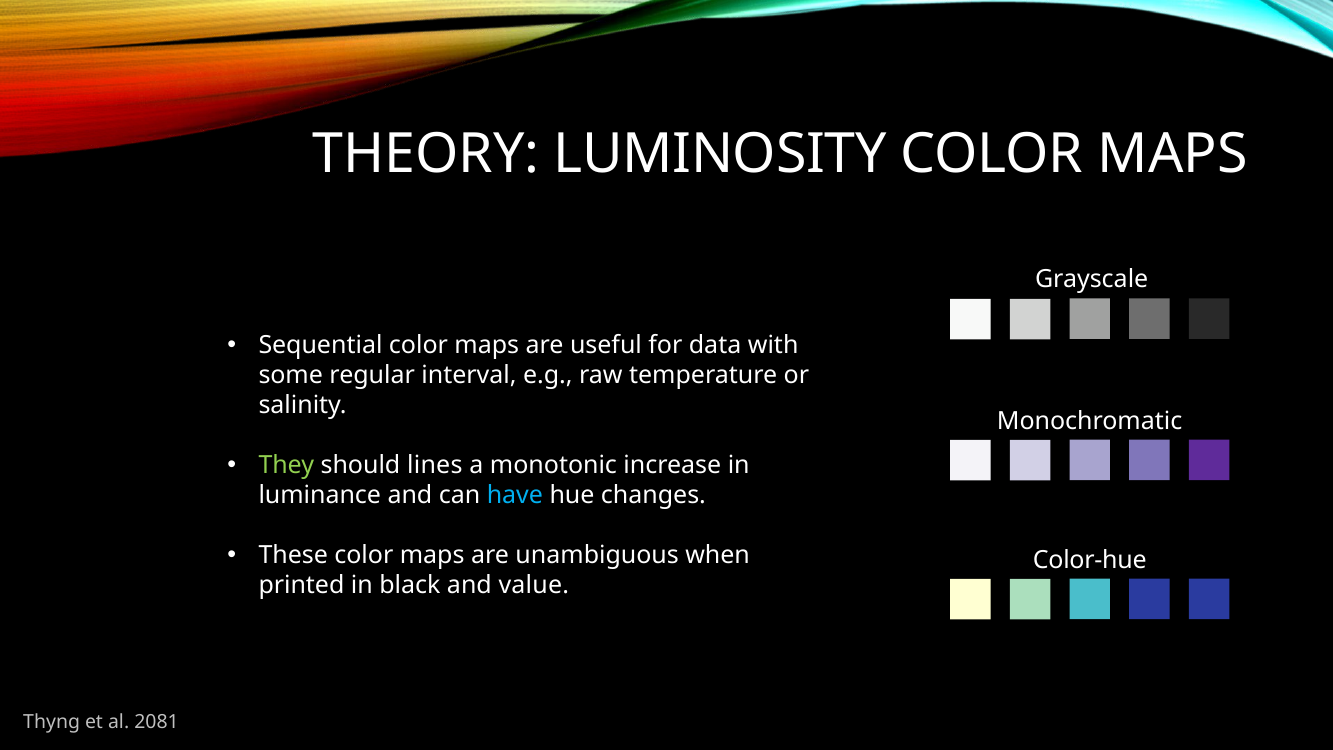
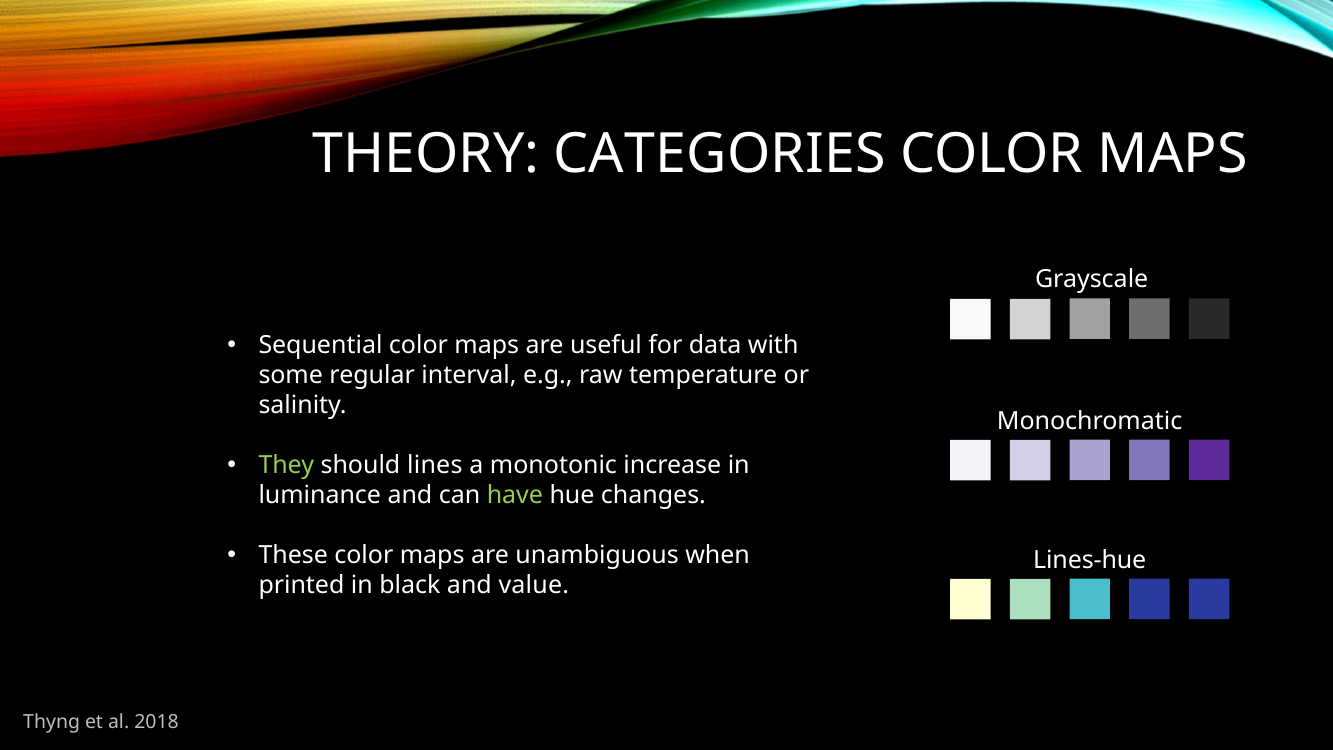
LUMINOSITY: LUMINOSITY -> CATEGORIES (720, 154)
have colour: light blue -> light green (515, 495)
Color-hue: Color-hue -> Lines-hue (1090, 560)
2081: 2081 -> 2018 (157, 722)
